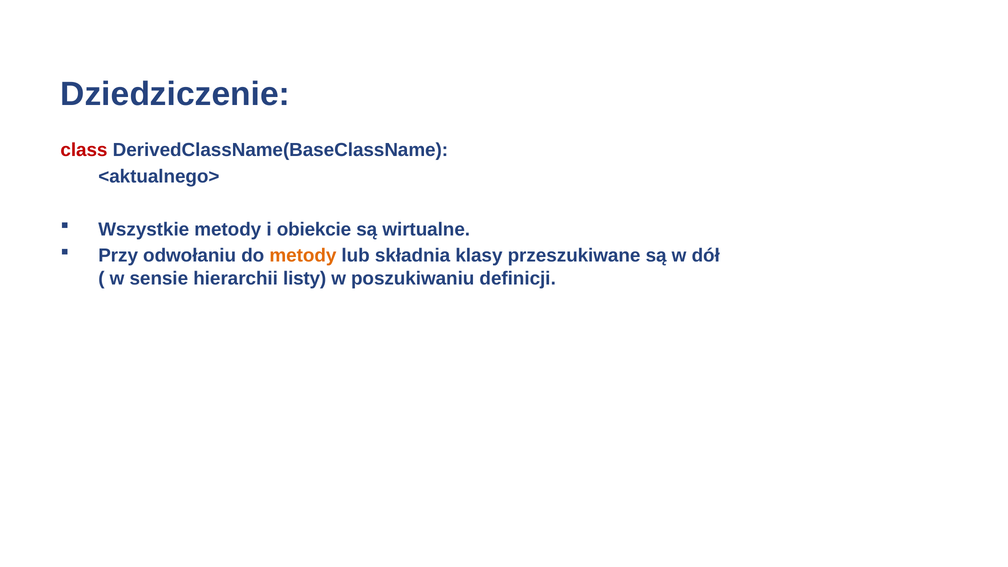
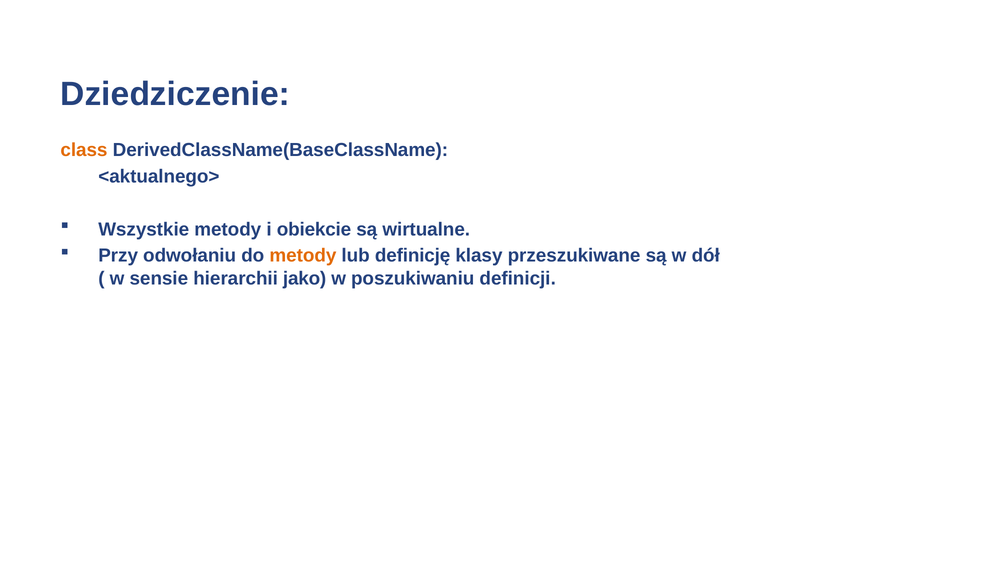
class colour: red -> orange (84, 150)
składnia: składnia -> definicję (413, 256)
listy: listy -> jako (305, 278)
